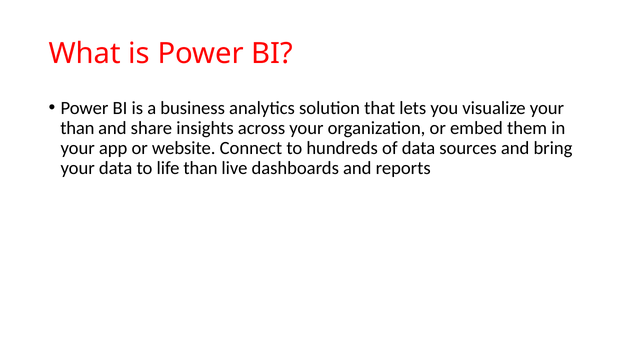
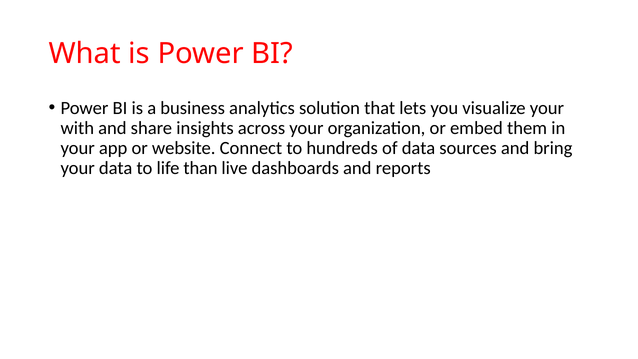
than: than -> with (77, 128)
